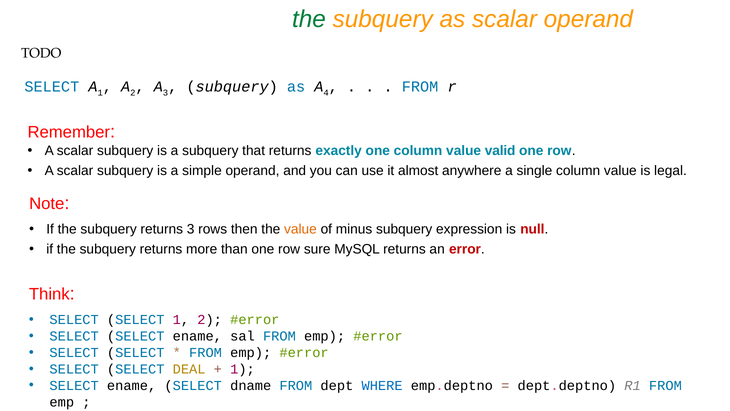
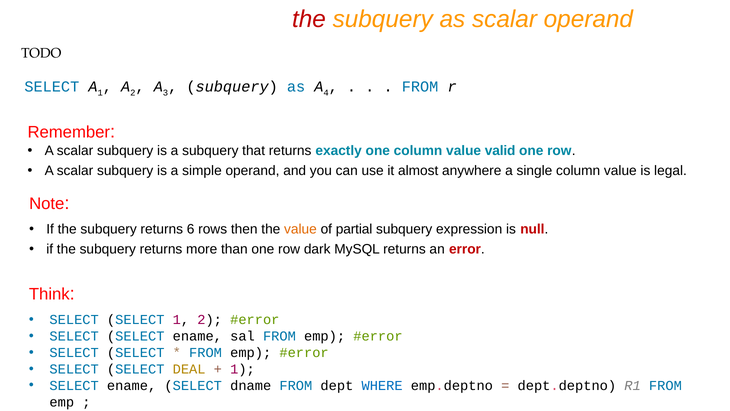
the colour: green -> red (309, 19)
returns 3: 3 -> 6 (191, 229)
minus: minus -> partial (354, 229)
sure: sure -> dark (317, 249)
